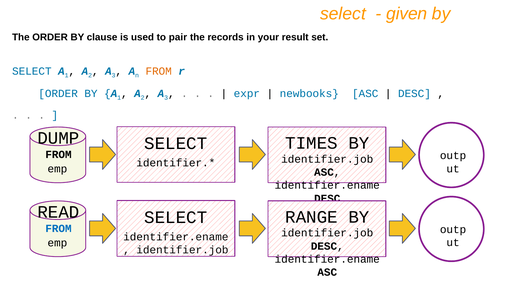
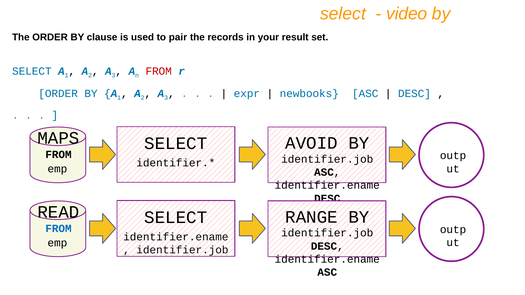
given: given -> video (407, 14)
FROM colour: orange -> red (159, 71)
DUMP: DUMP -> MAPS (58, 138)
TIMES: TIMES -> AVOID (312, 143)
